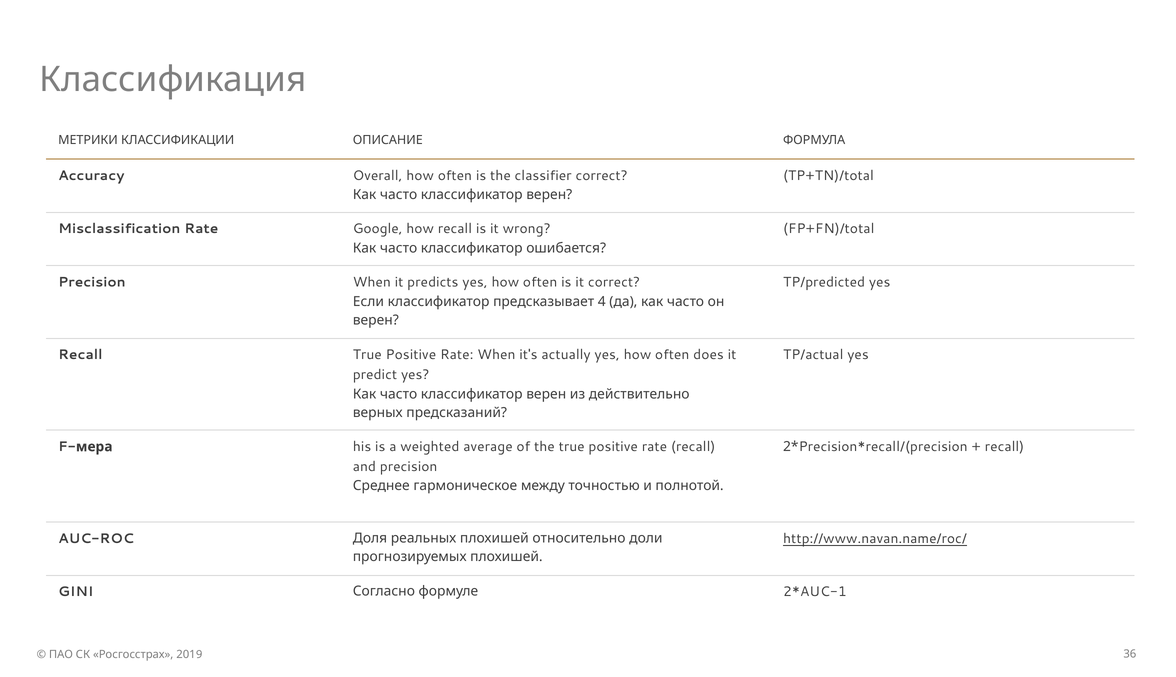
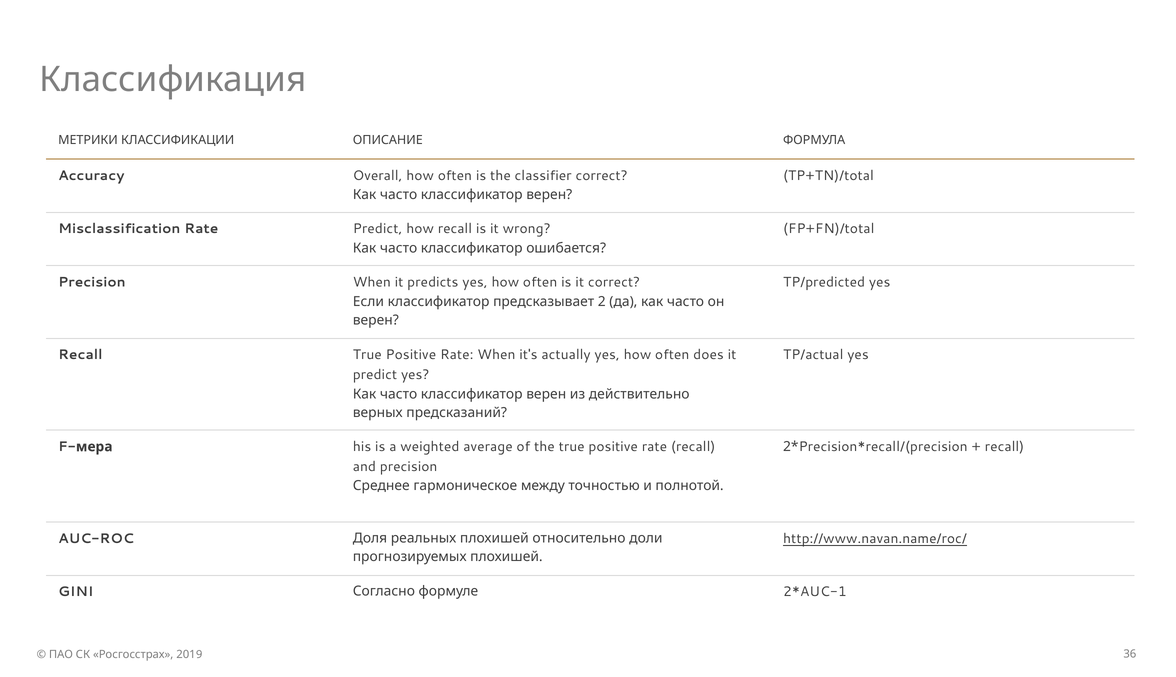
Rate Google: Google -> Predict (378, 229)
4: 4 -> 2 (602, 302)
